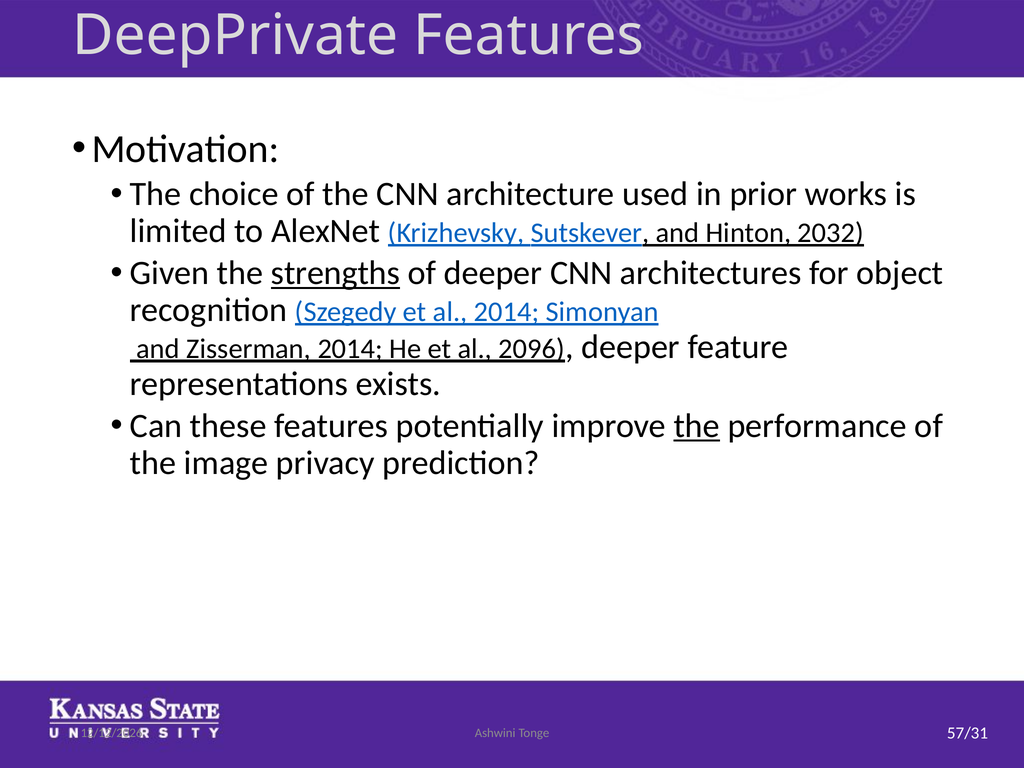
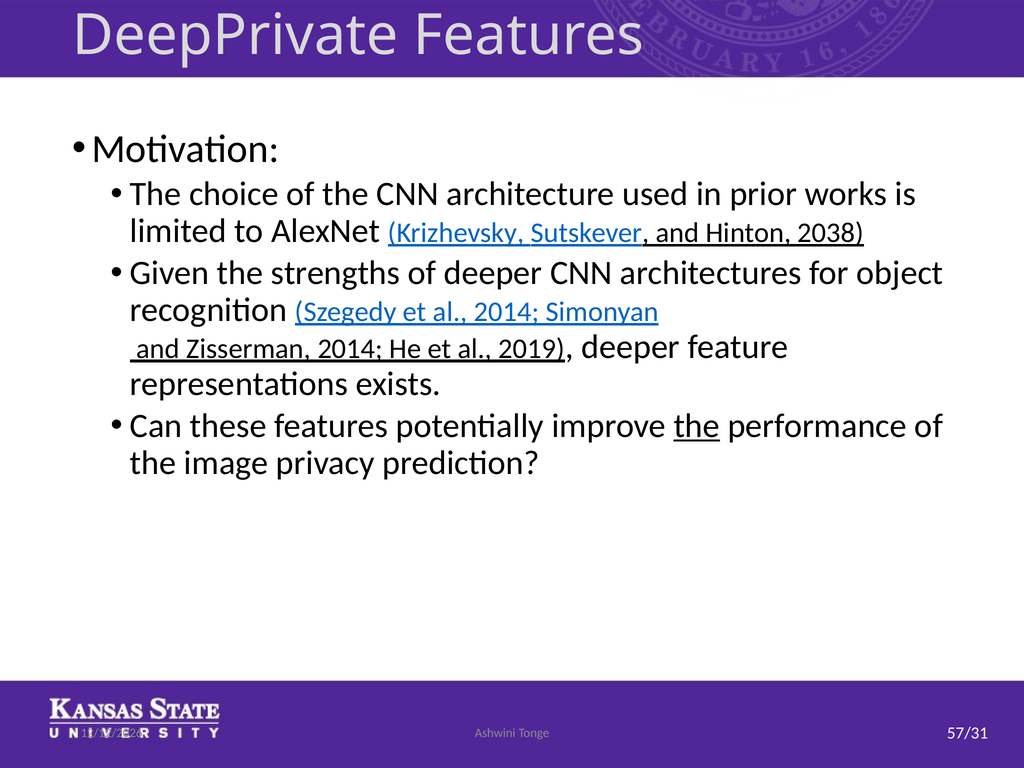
2032: 2032 -> 2038 (831, 233)
strengths underline: present -> none (335, 273)
2096: 2096 -> 2019 (532, 349)
